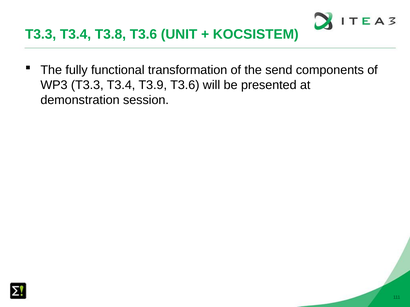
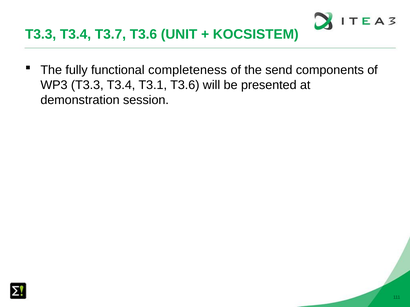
T3.8: T3.8 -> T3.7 (110, 34)
transformation: transformation -> completeness (188, 70)
T3.9: T3.9 -> T3.1 (153, 85)
